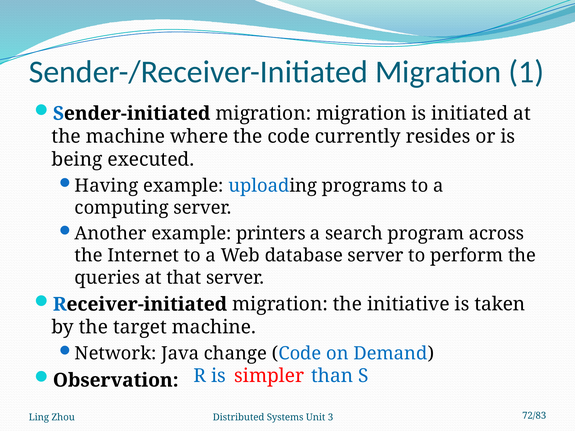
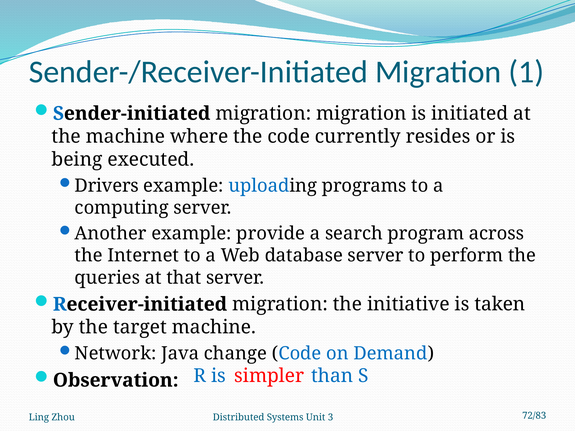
Having: Having -> Drivers (107, 186)
printers: printers -> provide (271, 234)
